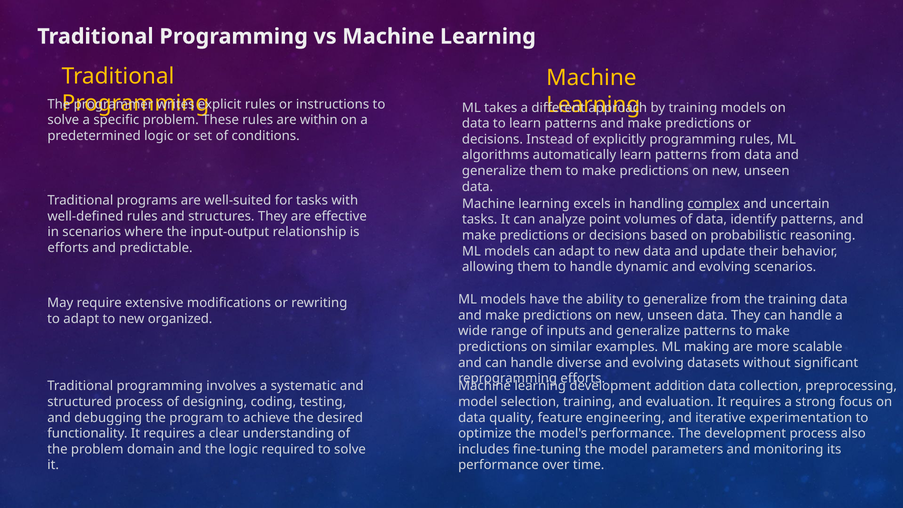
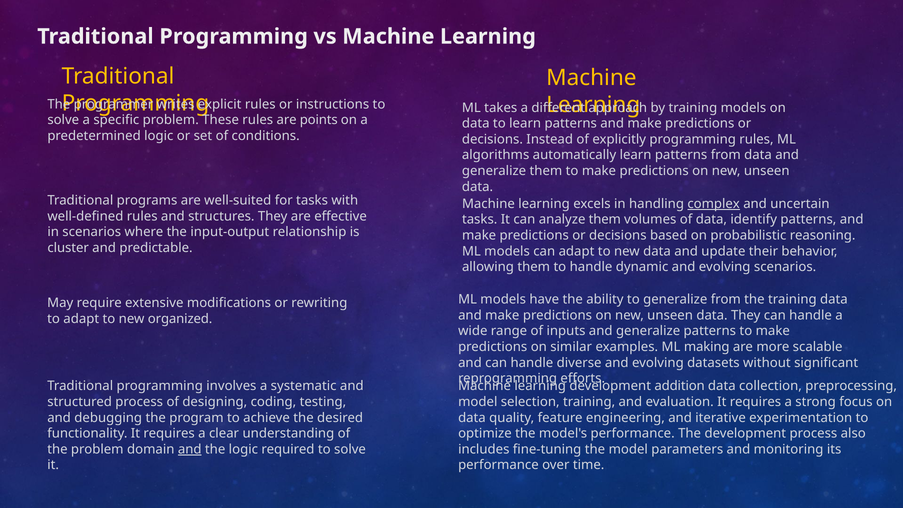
within: within -> points (319, 120)
analyze point: point -> them (605, 220)
efforts: efforts -> cluster (68, 248)
and underline: none -> present (190, 449)
